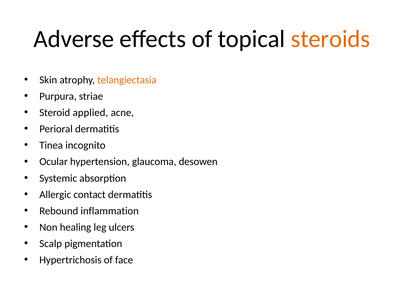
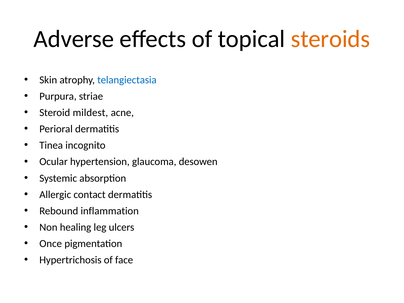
telangiectasia colour: orange -> blue (127, 80)
applied: applied -> mildest (90, 113)
Scalp: Scalp -> Once (51, 244)
